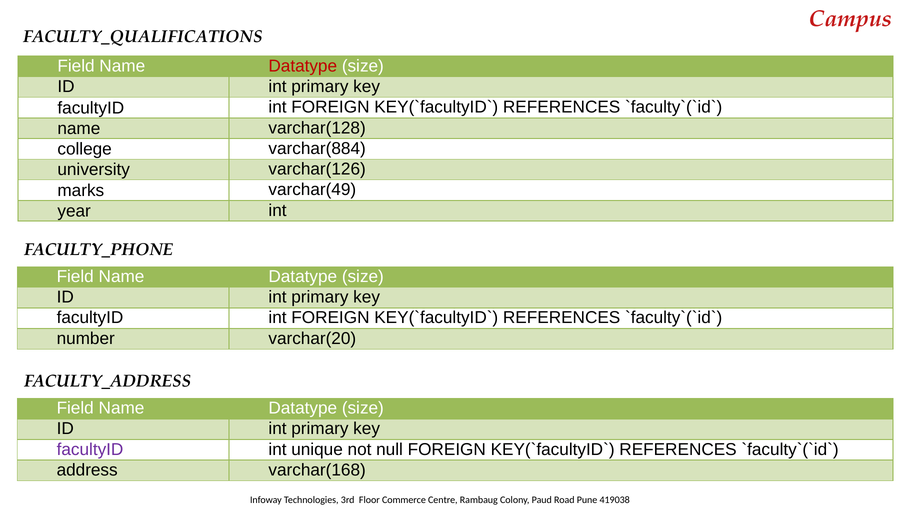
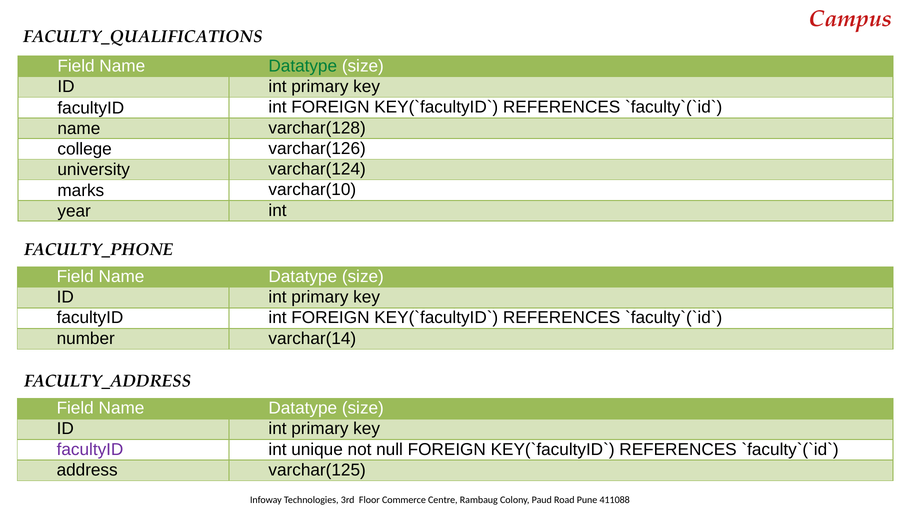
Datatype colour: red -> green (303, 66)
varchar(884: varchar(884 -> varchar(126 (317, 149)
varchar(126: varchar(126 -> varchar(124 (317, 169)
varchar(49: varchar(49 -> varchar(10 (312, 190)
varchar(20: varchar(20 -> varchar(14 (312, 339)
varchar(168: varchar(168 -> varchar(125 (317, 470)
419038: 419038 -> 411088 (615, 500)
